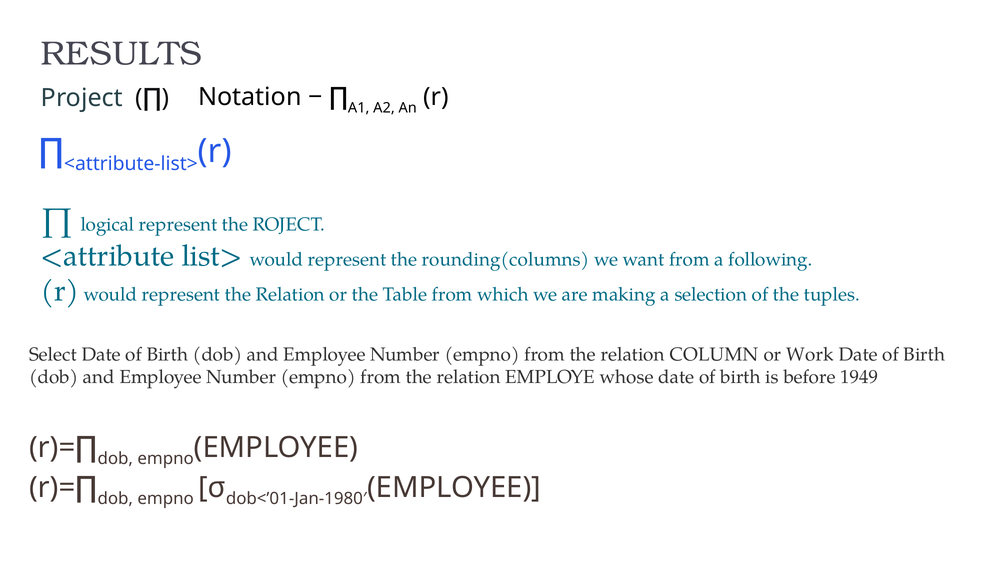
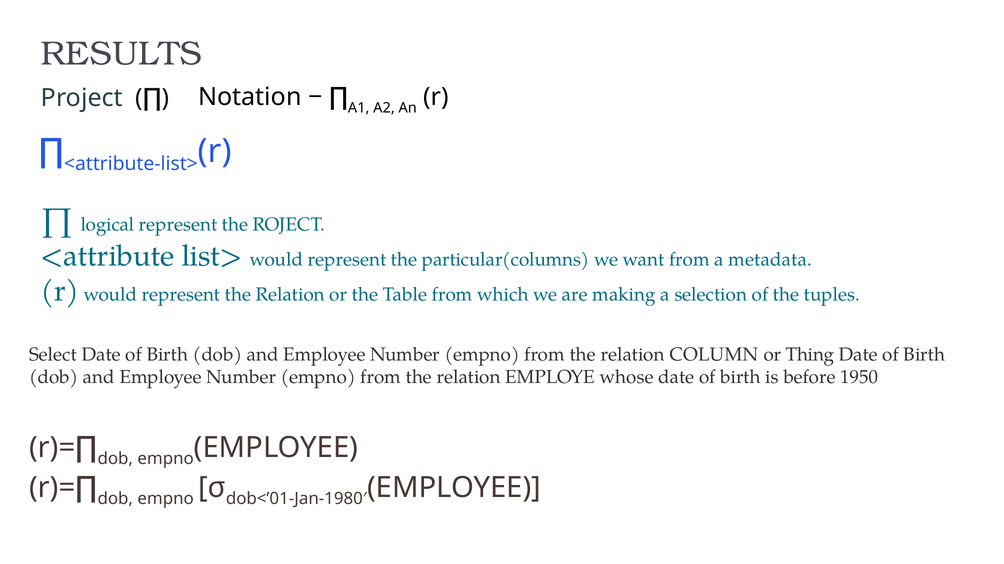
rounding(columns: rounding(columns -> particular(columns (506, 260)
following: following -> metadata (770, 260)
Work: Work -> Thing (810, 355)
1949: 1949 -> 1950 (859, 378)
